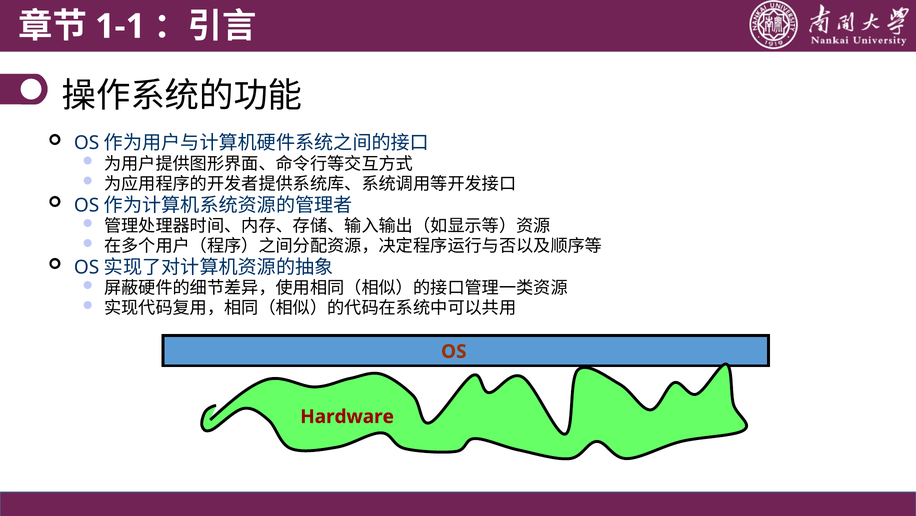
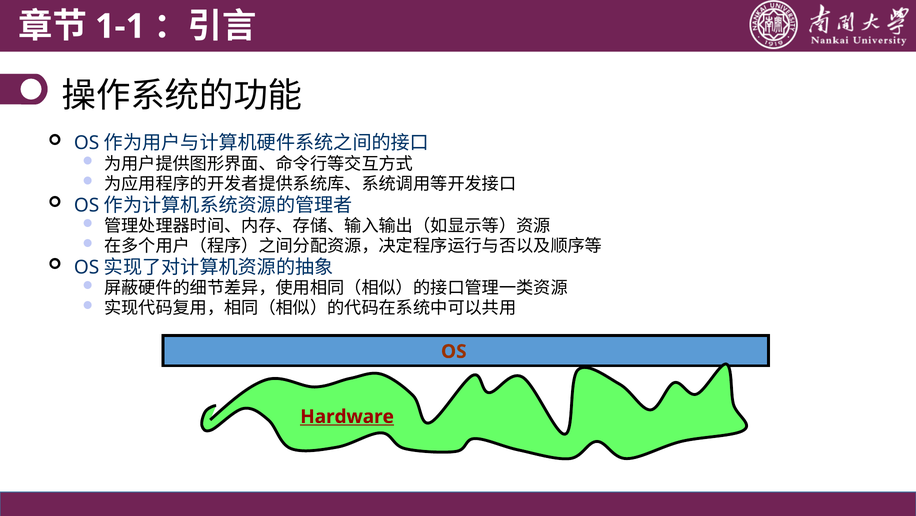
Hardware underline: none -> present (347, 416)
